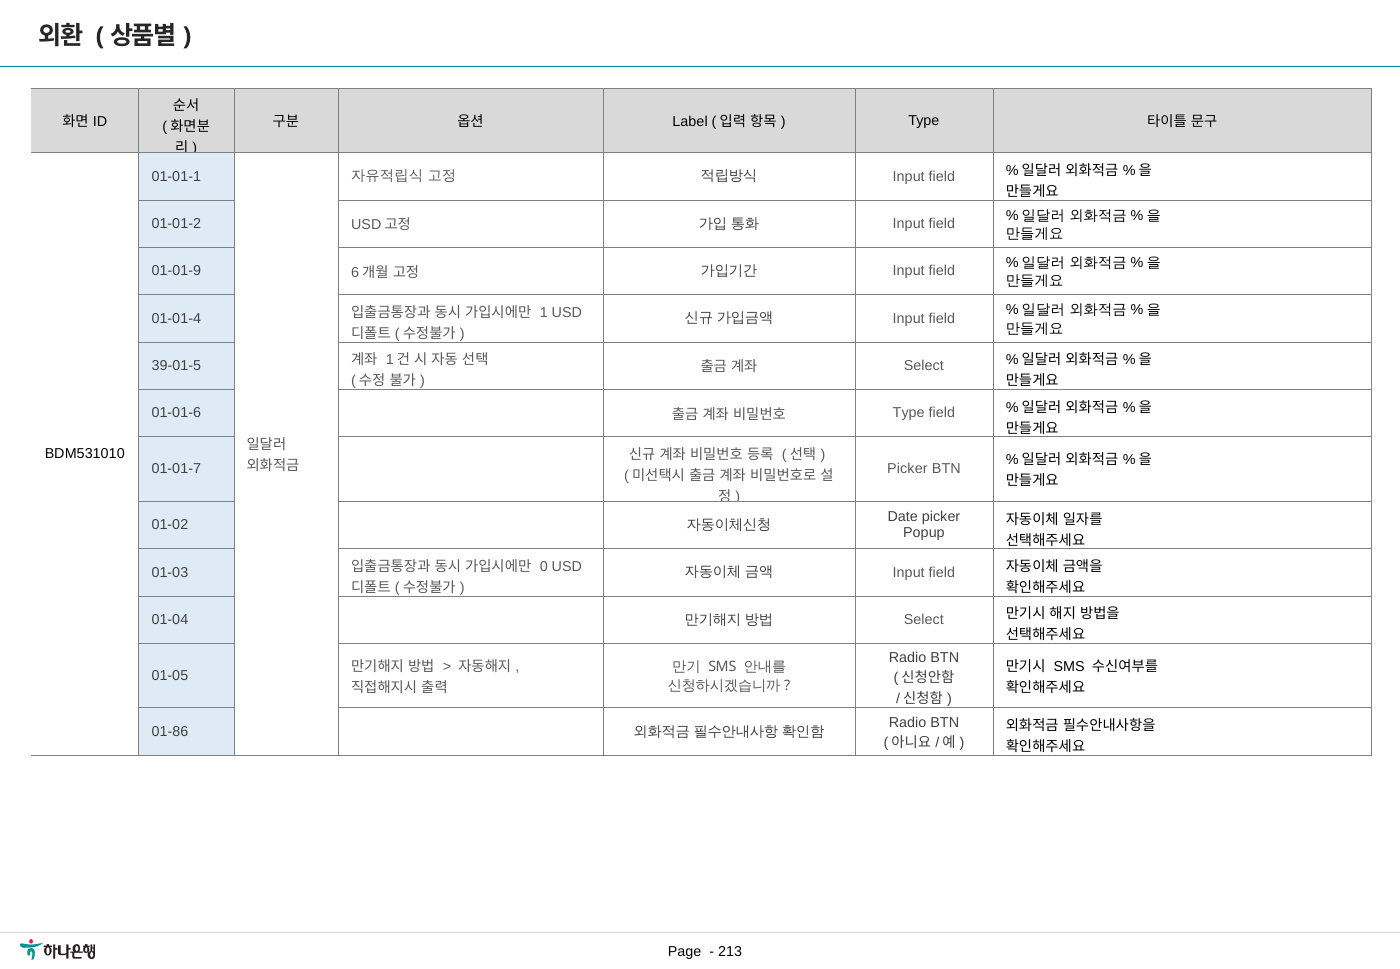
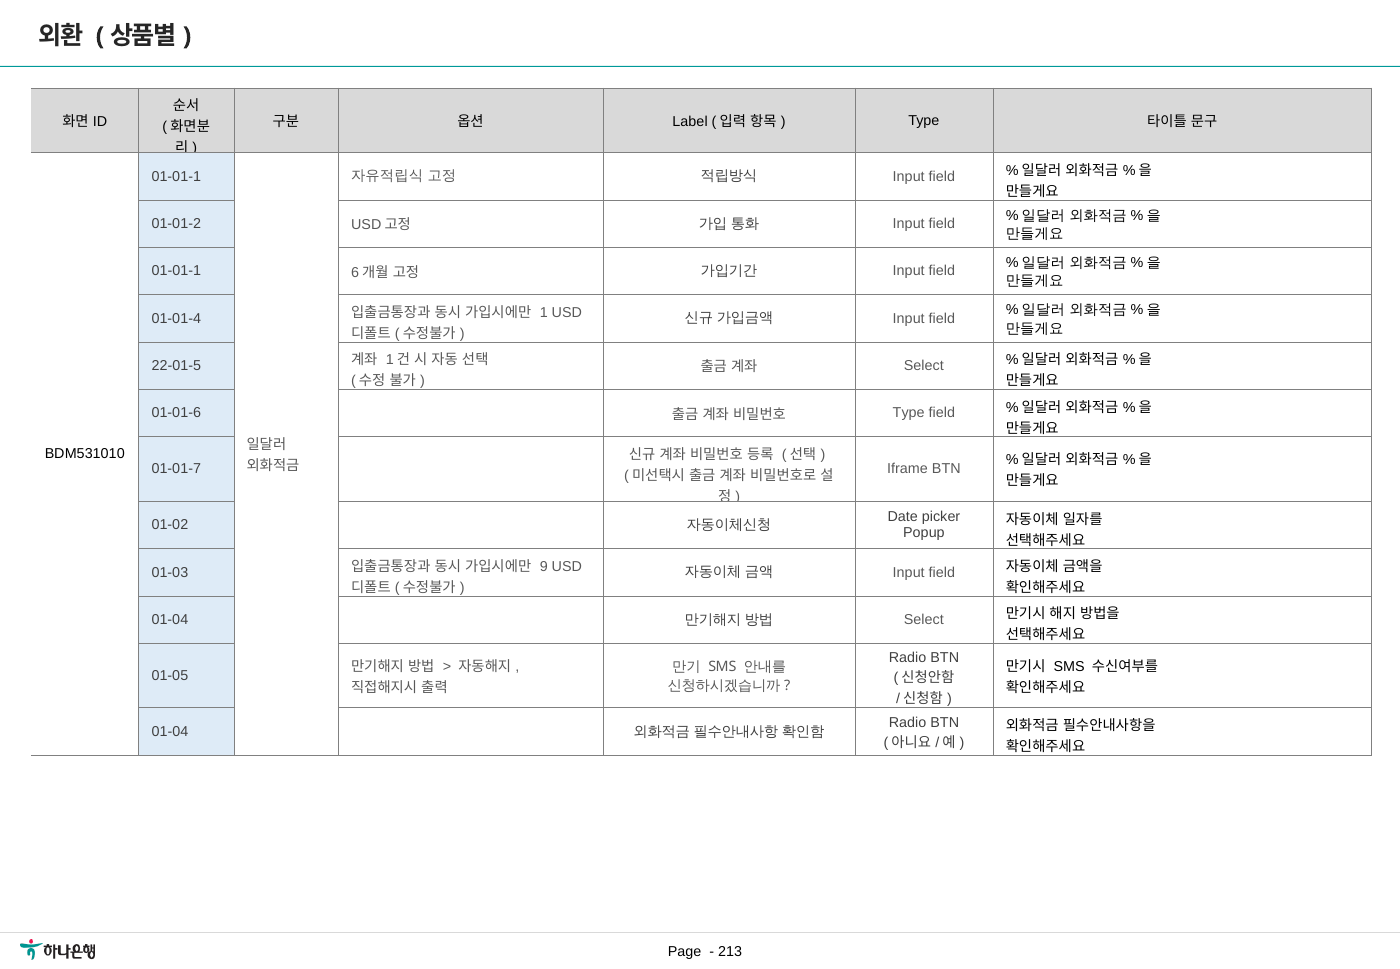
01-01-9: 01-01-9 -> 01-01-1 (176, 271)
39-01-5: 39-01-5 -> 22-01-5 (176, 366)
Picker: Picker -> Iframe (907, 469)
0: 0 -> 9 (544, 567)
01-86: 01-86 -> 01-04 (170, 732)
